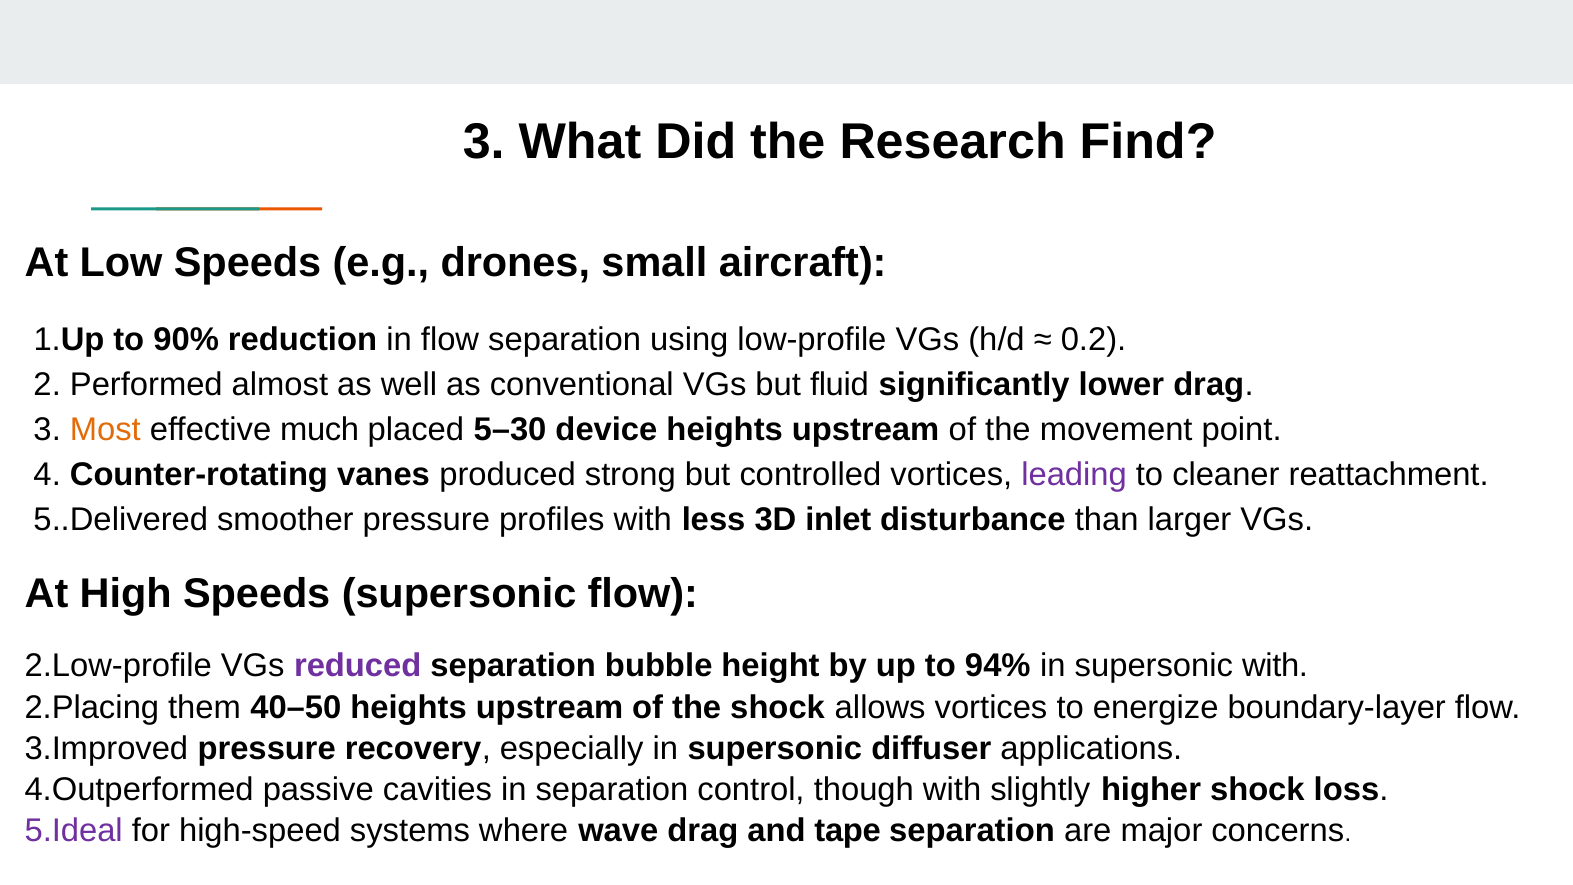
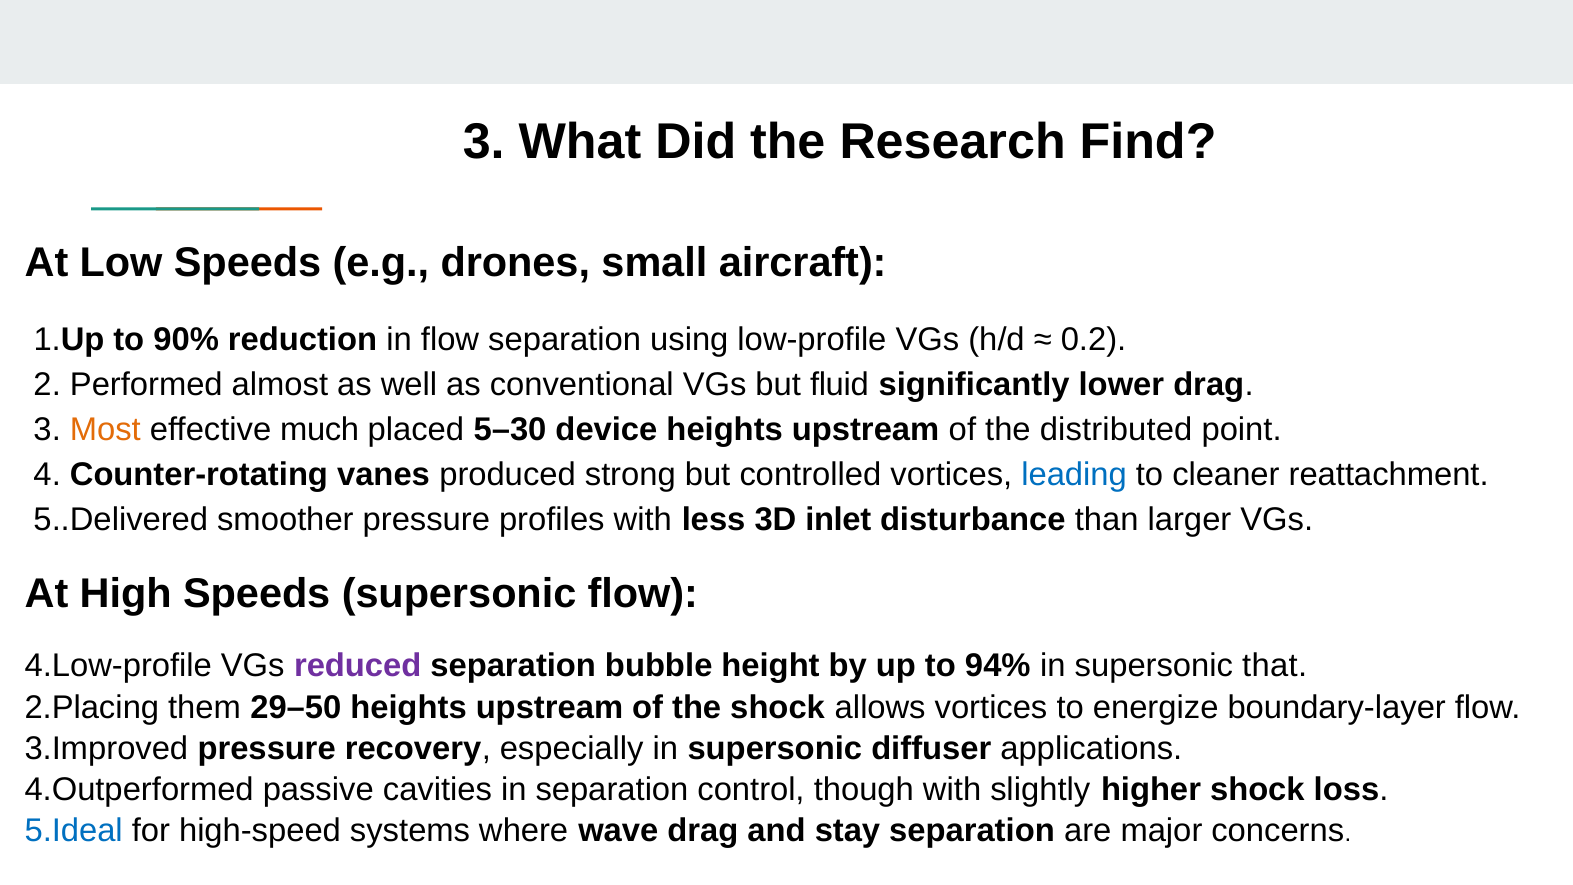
movement: movement -> distributed (1116, 430)
leading colour: purple -> blue (1074, 475)
2.Low-profile: 2.Low-profile -> 4.Low-profile (118, 666)
supersonic with: with -> that (1275, 666)
40–50: 40–50 -> 29–50 (296, 707)
5.Ideal colour: purple -> blue (74, 831)
tape: tape -> stay (847, 831)
